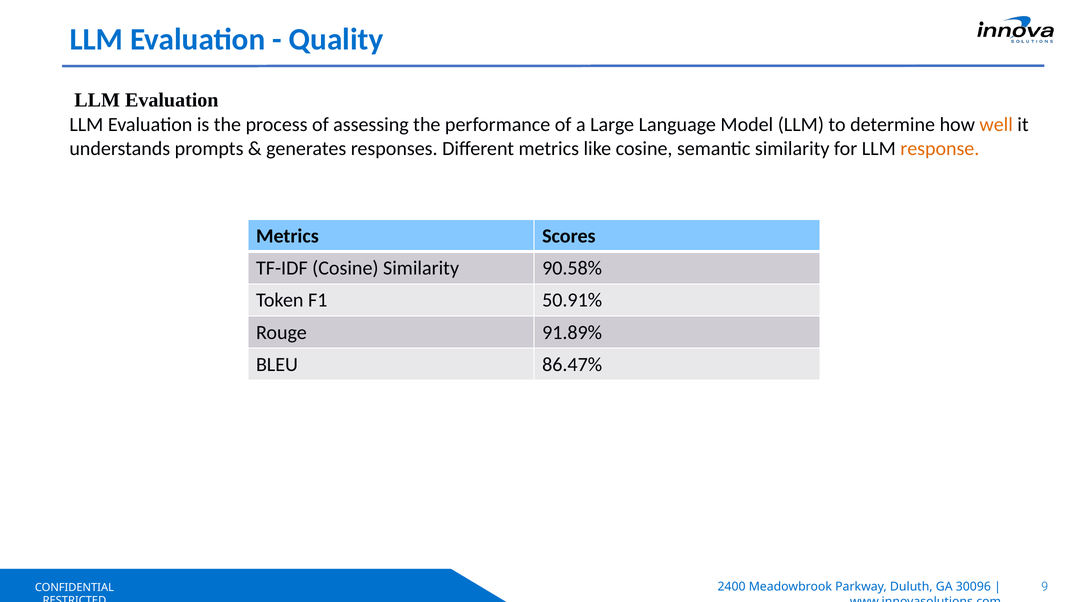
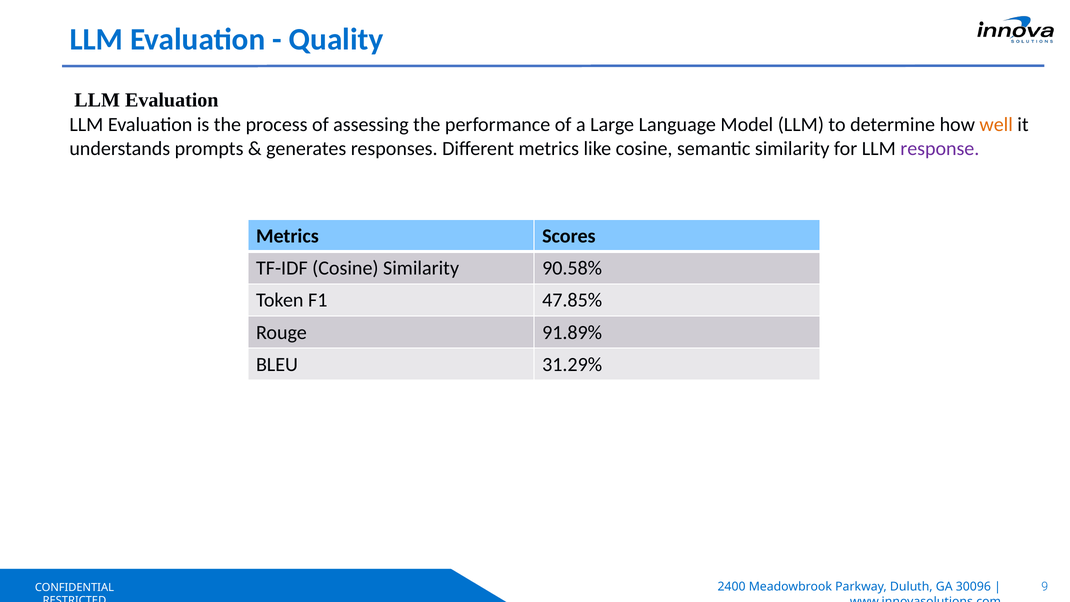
response colour: orange -> purple (940, 148)
50.91%: 50.91% -> 47.85% (572, 300)
86.47%: 86.47% -> 31.29% (572, 364)
